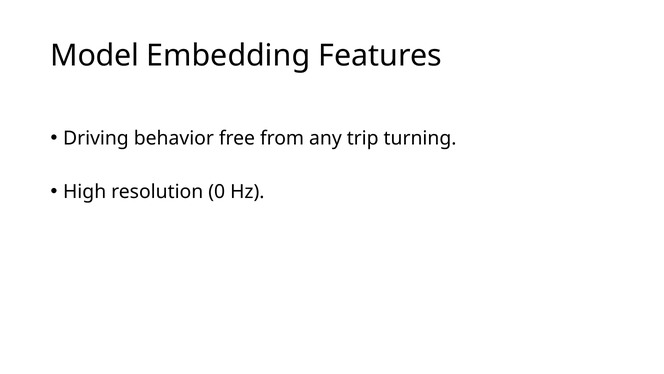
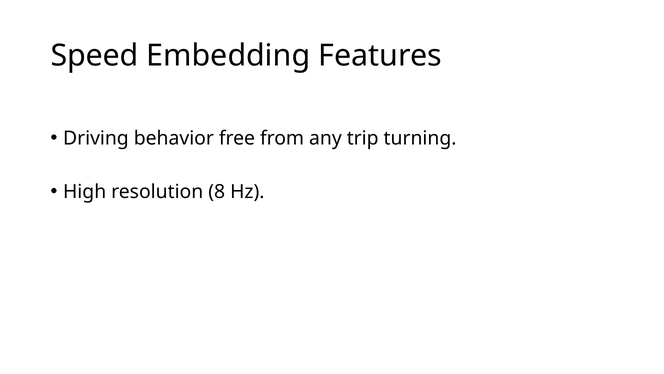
Model: Model -> Speed (95, 56)
0: 0 -> 8 (217, 192)
